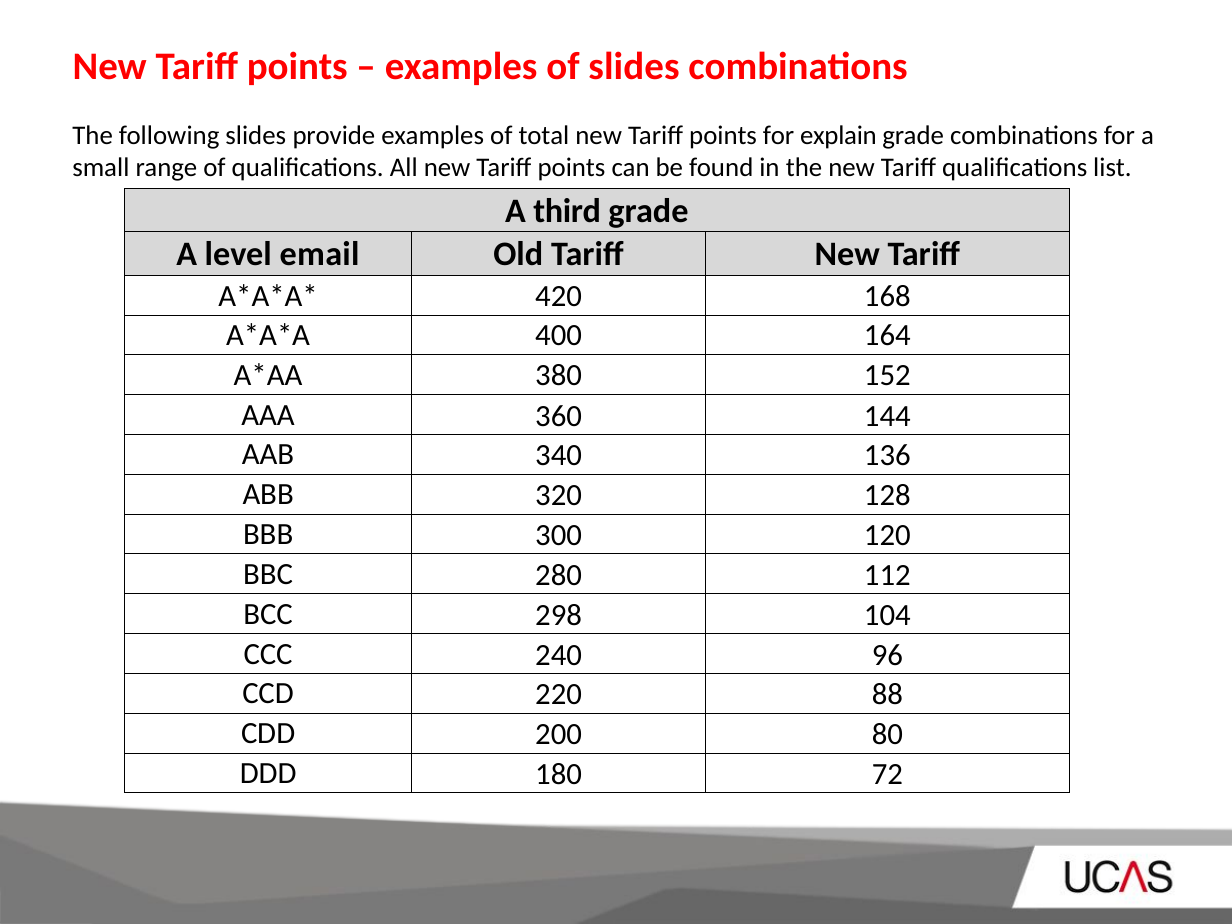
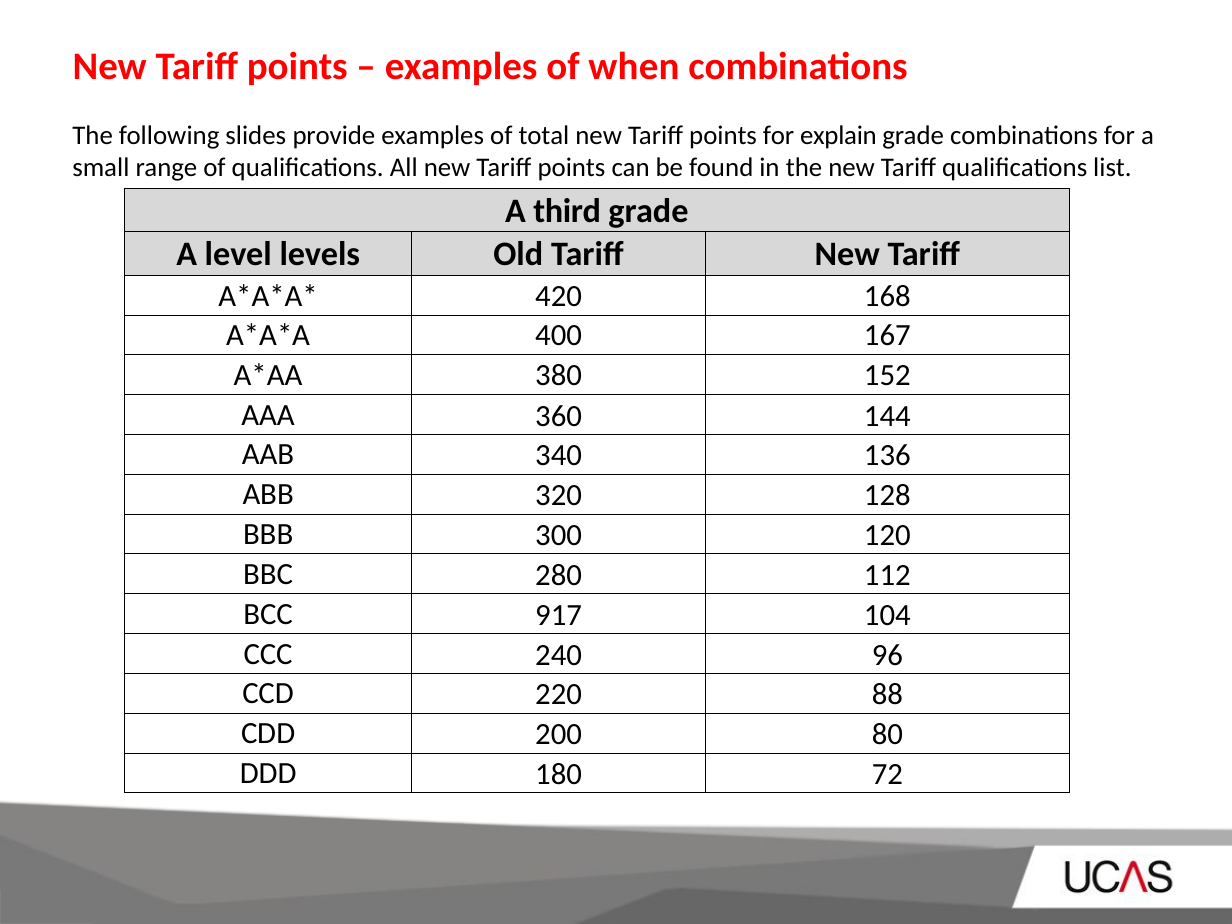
of slides: slides -> when (634, 67)
email: email -> levels (320, 254)
164: 164 -> 167 (887, 336)
298: 298 -> 917 (559, 615)
